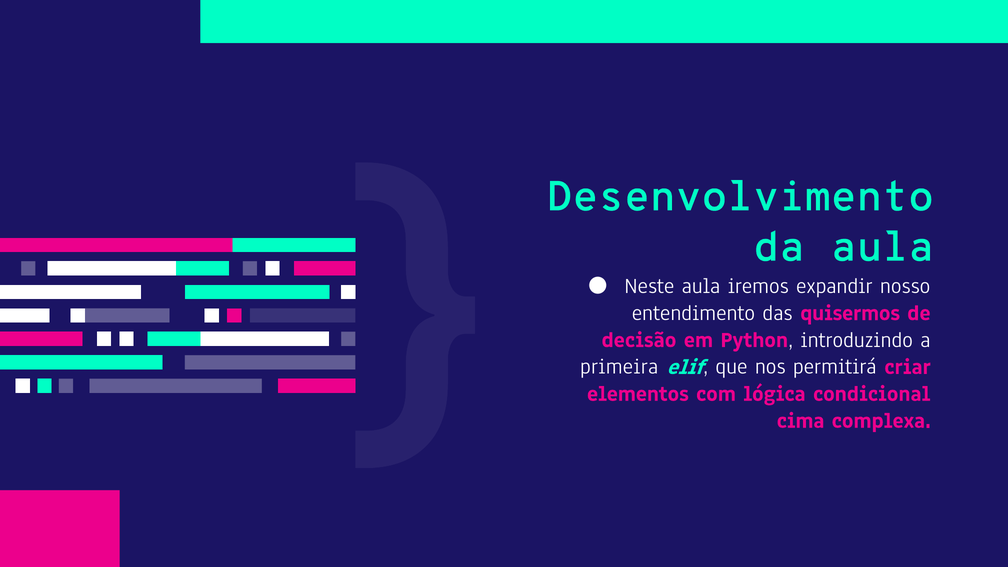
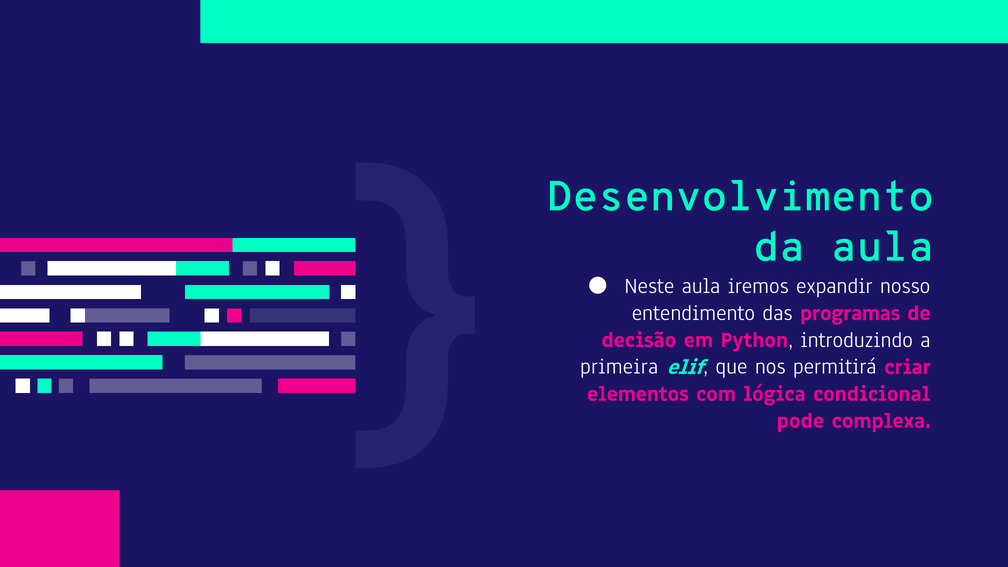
quisermos: quisermos -> programas (850, 313)
cima: cima -> pode (800, 420)
